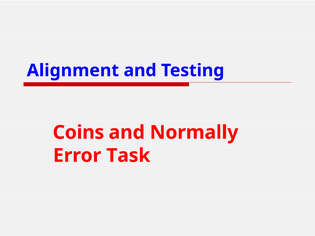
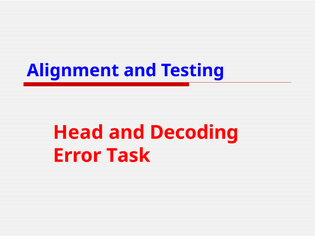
Coins: Coins -> Head (78, 133)
Normally: Normally -> Decoding (194, 133)
